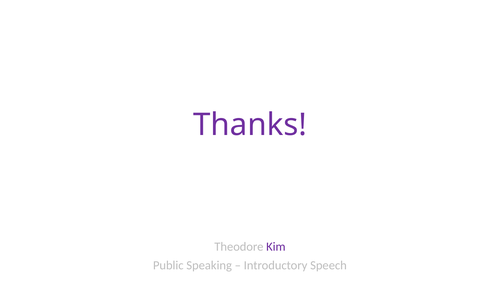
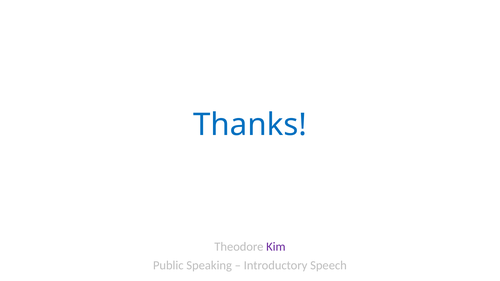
Thanks colour: purple -> blue (250, 125)
